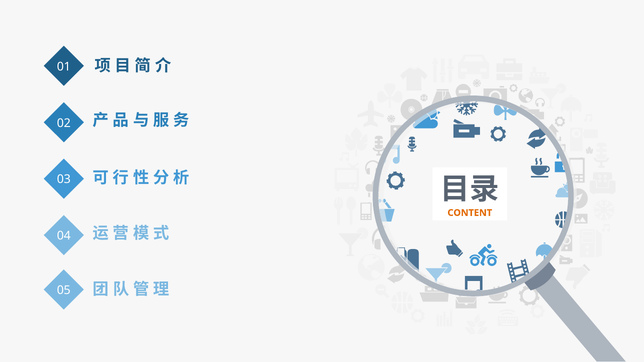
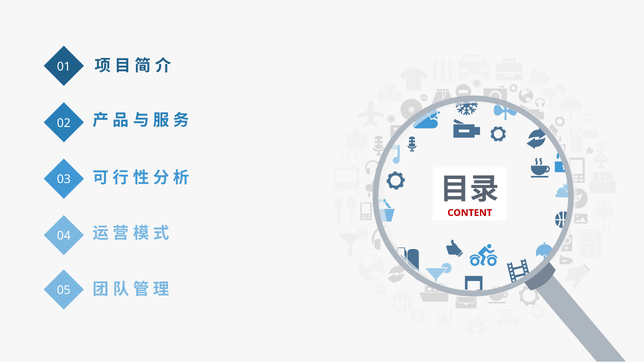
CONTENT colour: orange -> red (470, 213)
